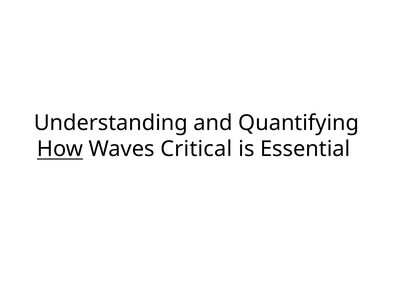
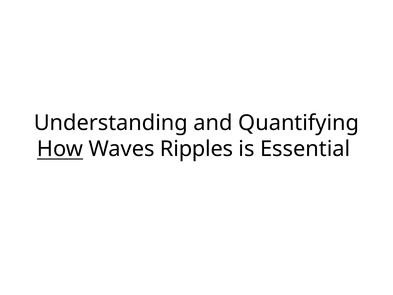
Critical: Critical -> Ripples (197, 149)
